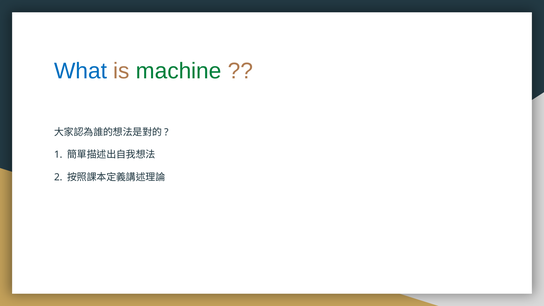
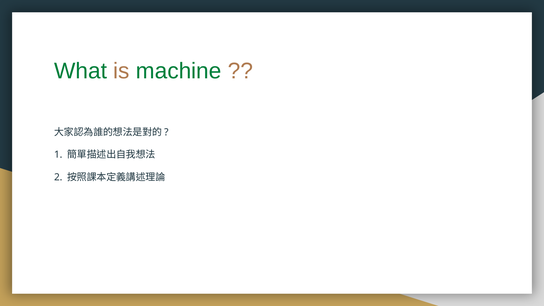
What colour: blue -> green (81, 71)
